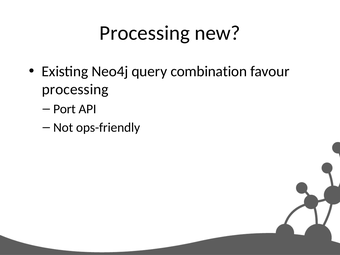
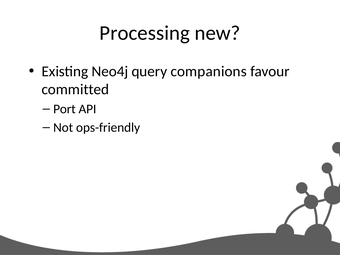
combination: combination -> companions (209, 71)
processing: processing -> committed (75, 89)
